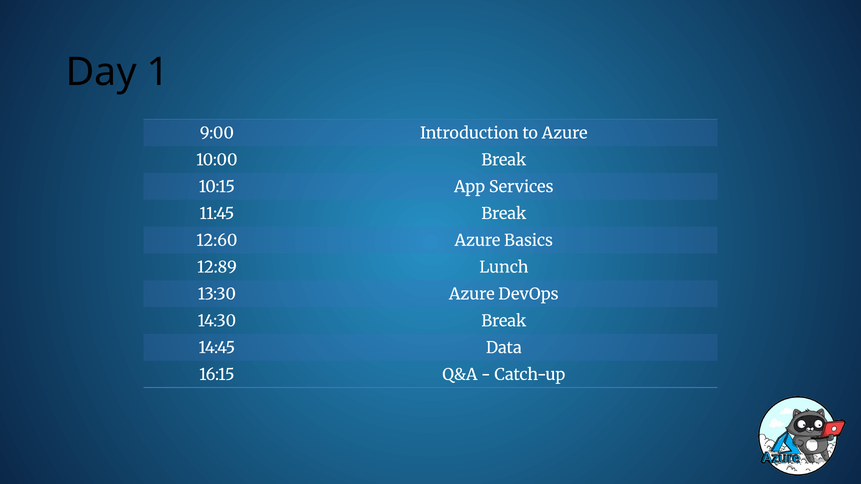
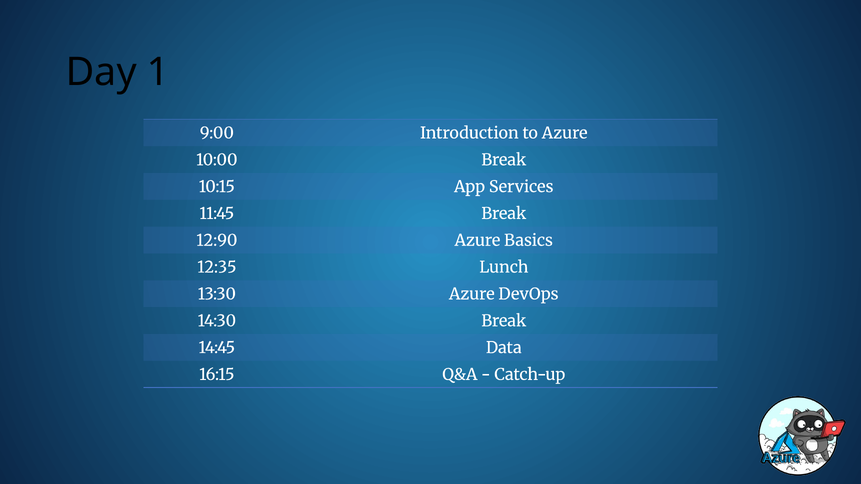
12:60: 12:60 -> 12:90 (217, 241)
12:89: 12:89 -> 12:35 (217, 267)
